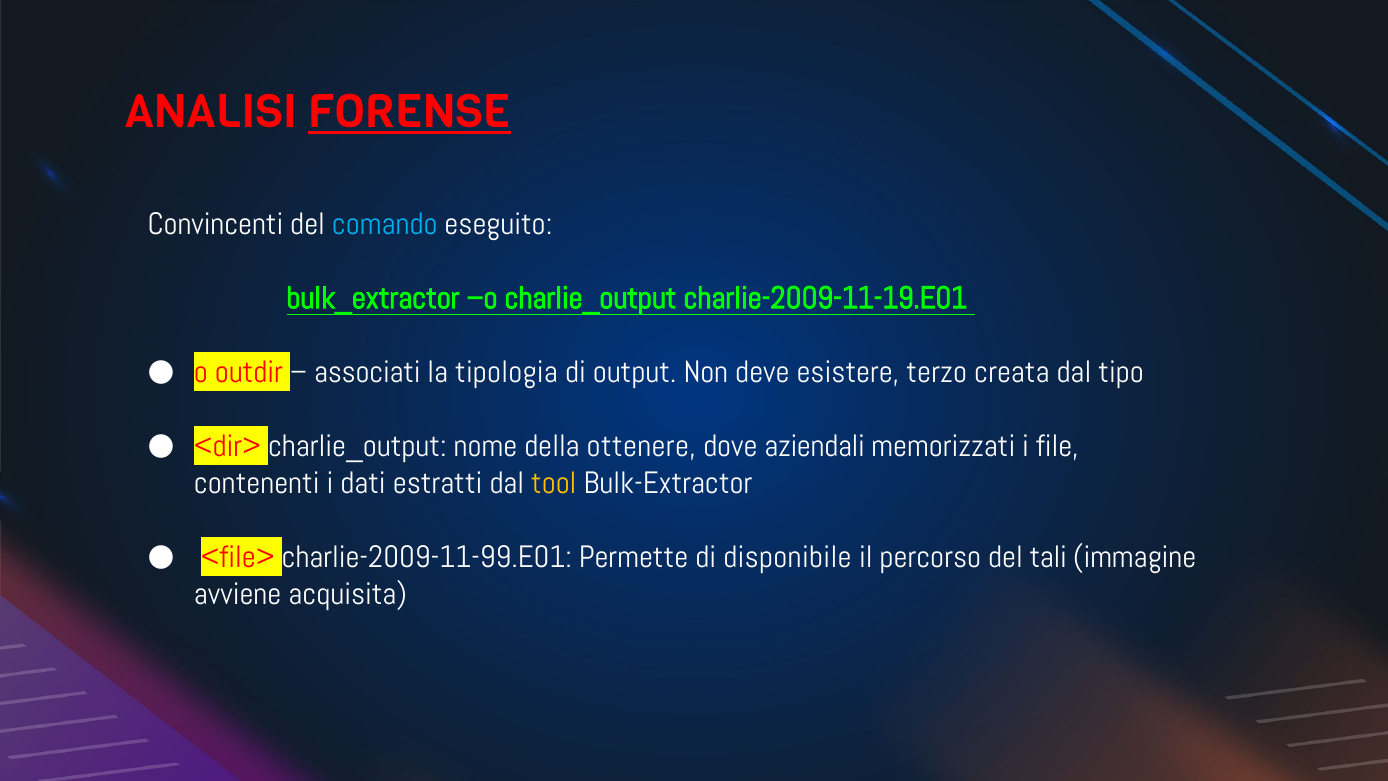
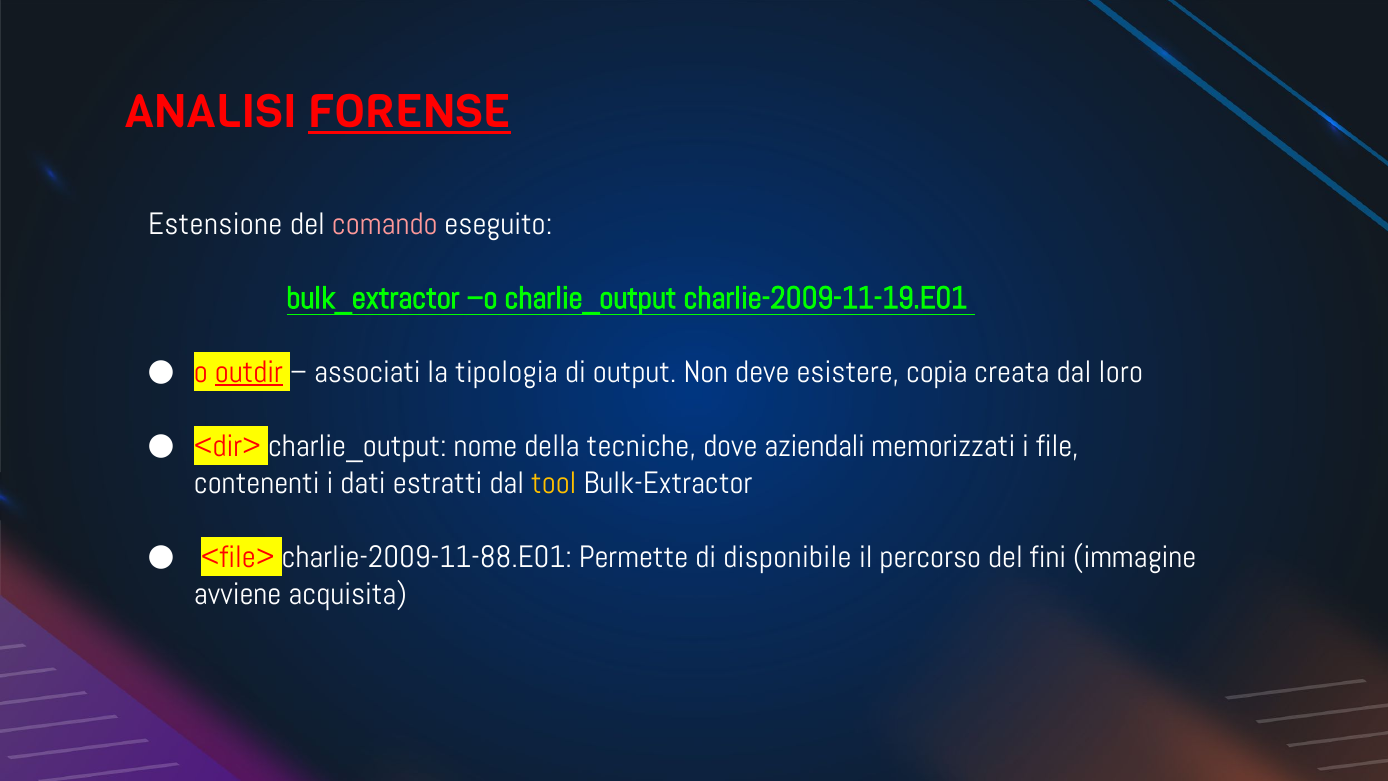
Convincenti: Convincenti -> Estensione (215, 224)
comando colour: light blue -> pink (385, 224)
outdir underline: none -> present (249, 372)
terzo: terzo -> copia (937, 372)
tipo: tipo -> loro (1121, 372)
ottenere: ottenere -> tecniche (641, 446)
charlie-2009-11-99.E01: charlie-2009-11-99.E01 -> charlie-2009-11-88.E01 (427, 557)
tali: tali -> fini (1048, 557)
